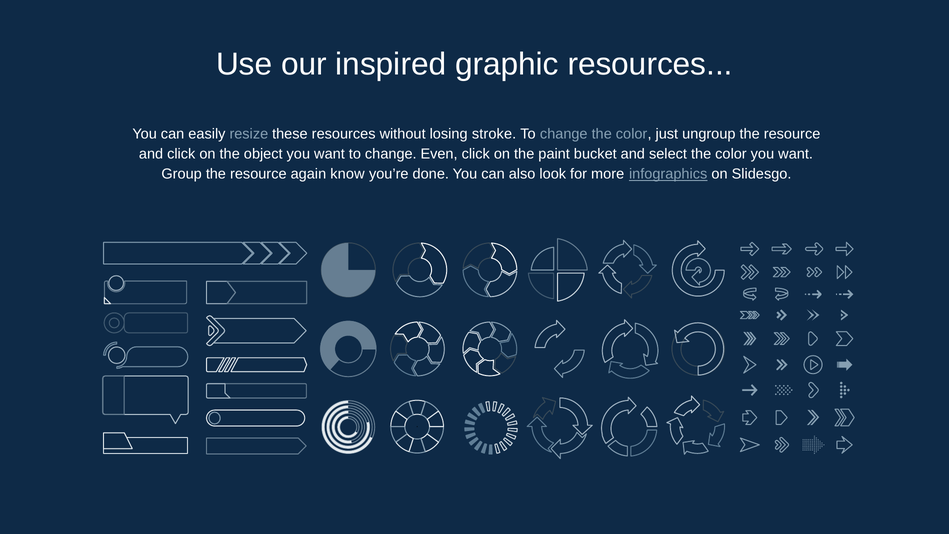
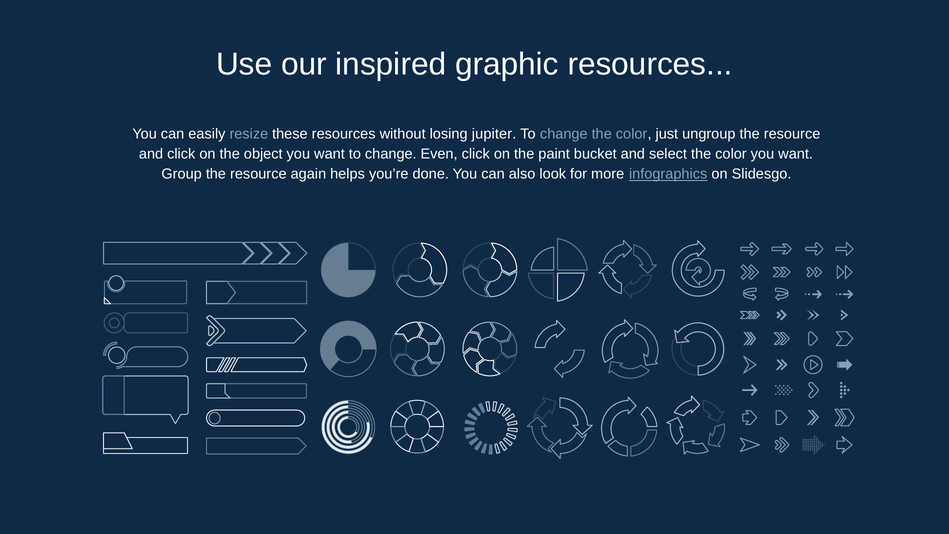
stroke: stroke -> jupiter (494, 134)
know: know -> helps (348, 174)
